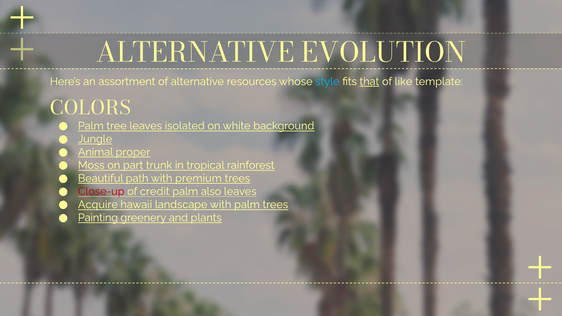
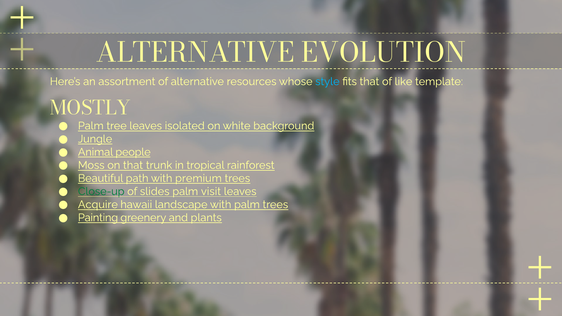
that underline: present -> none (369, 82)
COLORS: COLORS -> MOSTLY (90, 108)
proper: proper -> people (133, 152)
on part: part -> that (133, 165)
Close-up colour: red -> green (101, 191)
credit: credit -> slides (155, 191)
also: also -> visit (211, 191)
